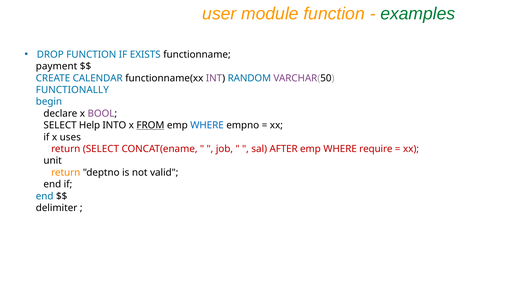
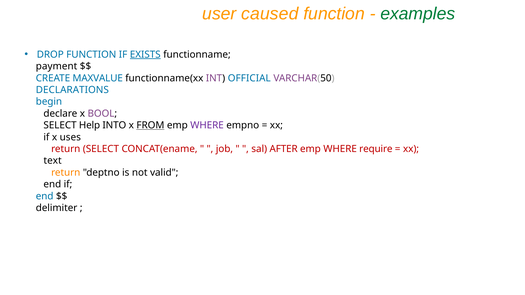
module: module -> caused (270, 14)
EXISTS underline: none -> present (145, 55)
CALENDAR: CALENDAR -> MAXVALUE (98, 78)
RANDOM: RANDOM -> OFFICIAL (249, 78)
FUNCTIONALLY: FUNCTIONALLY -> DECLARATIONS (72, 90)
WHERE colour: blue -> purple (207, 125)
unit: unit -> text (53, 161)
